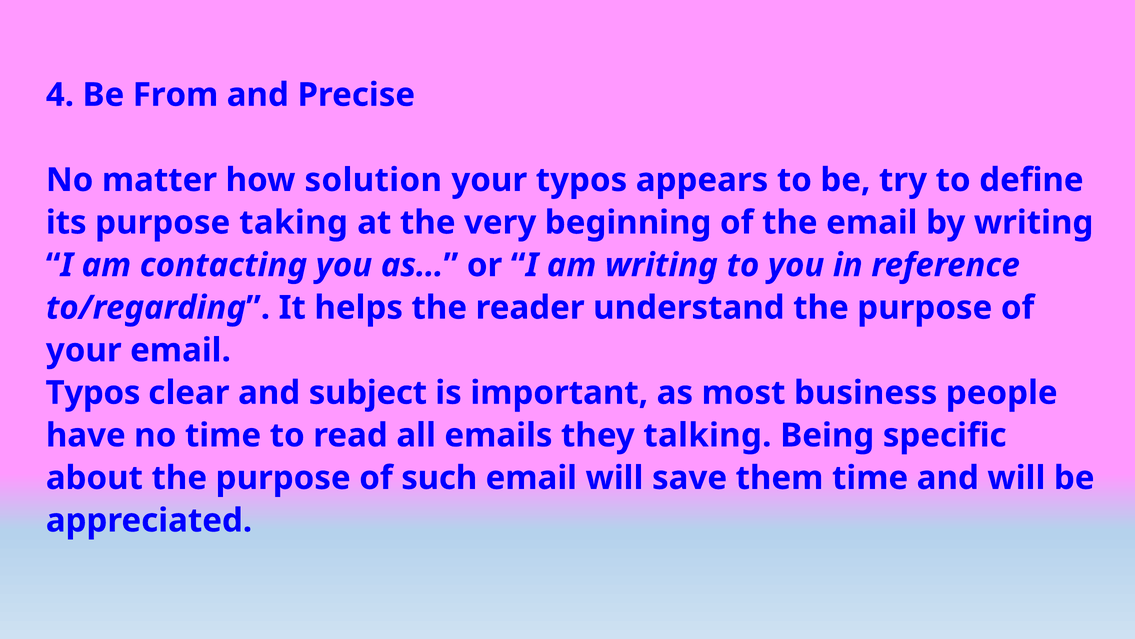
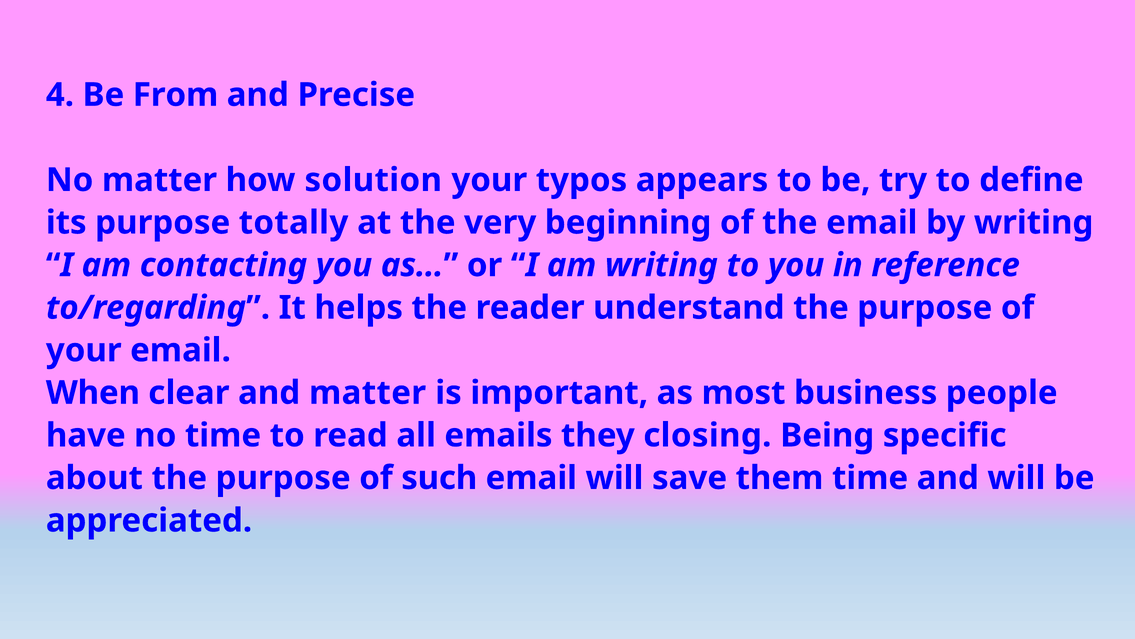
taking: taking -> totally (294, 222)
Typos: Typos -> When (93, 393)
and subject: subject -> matter (368, 393)
talking: talking -> closing (707, 435)
